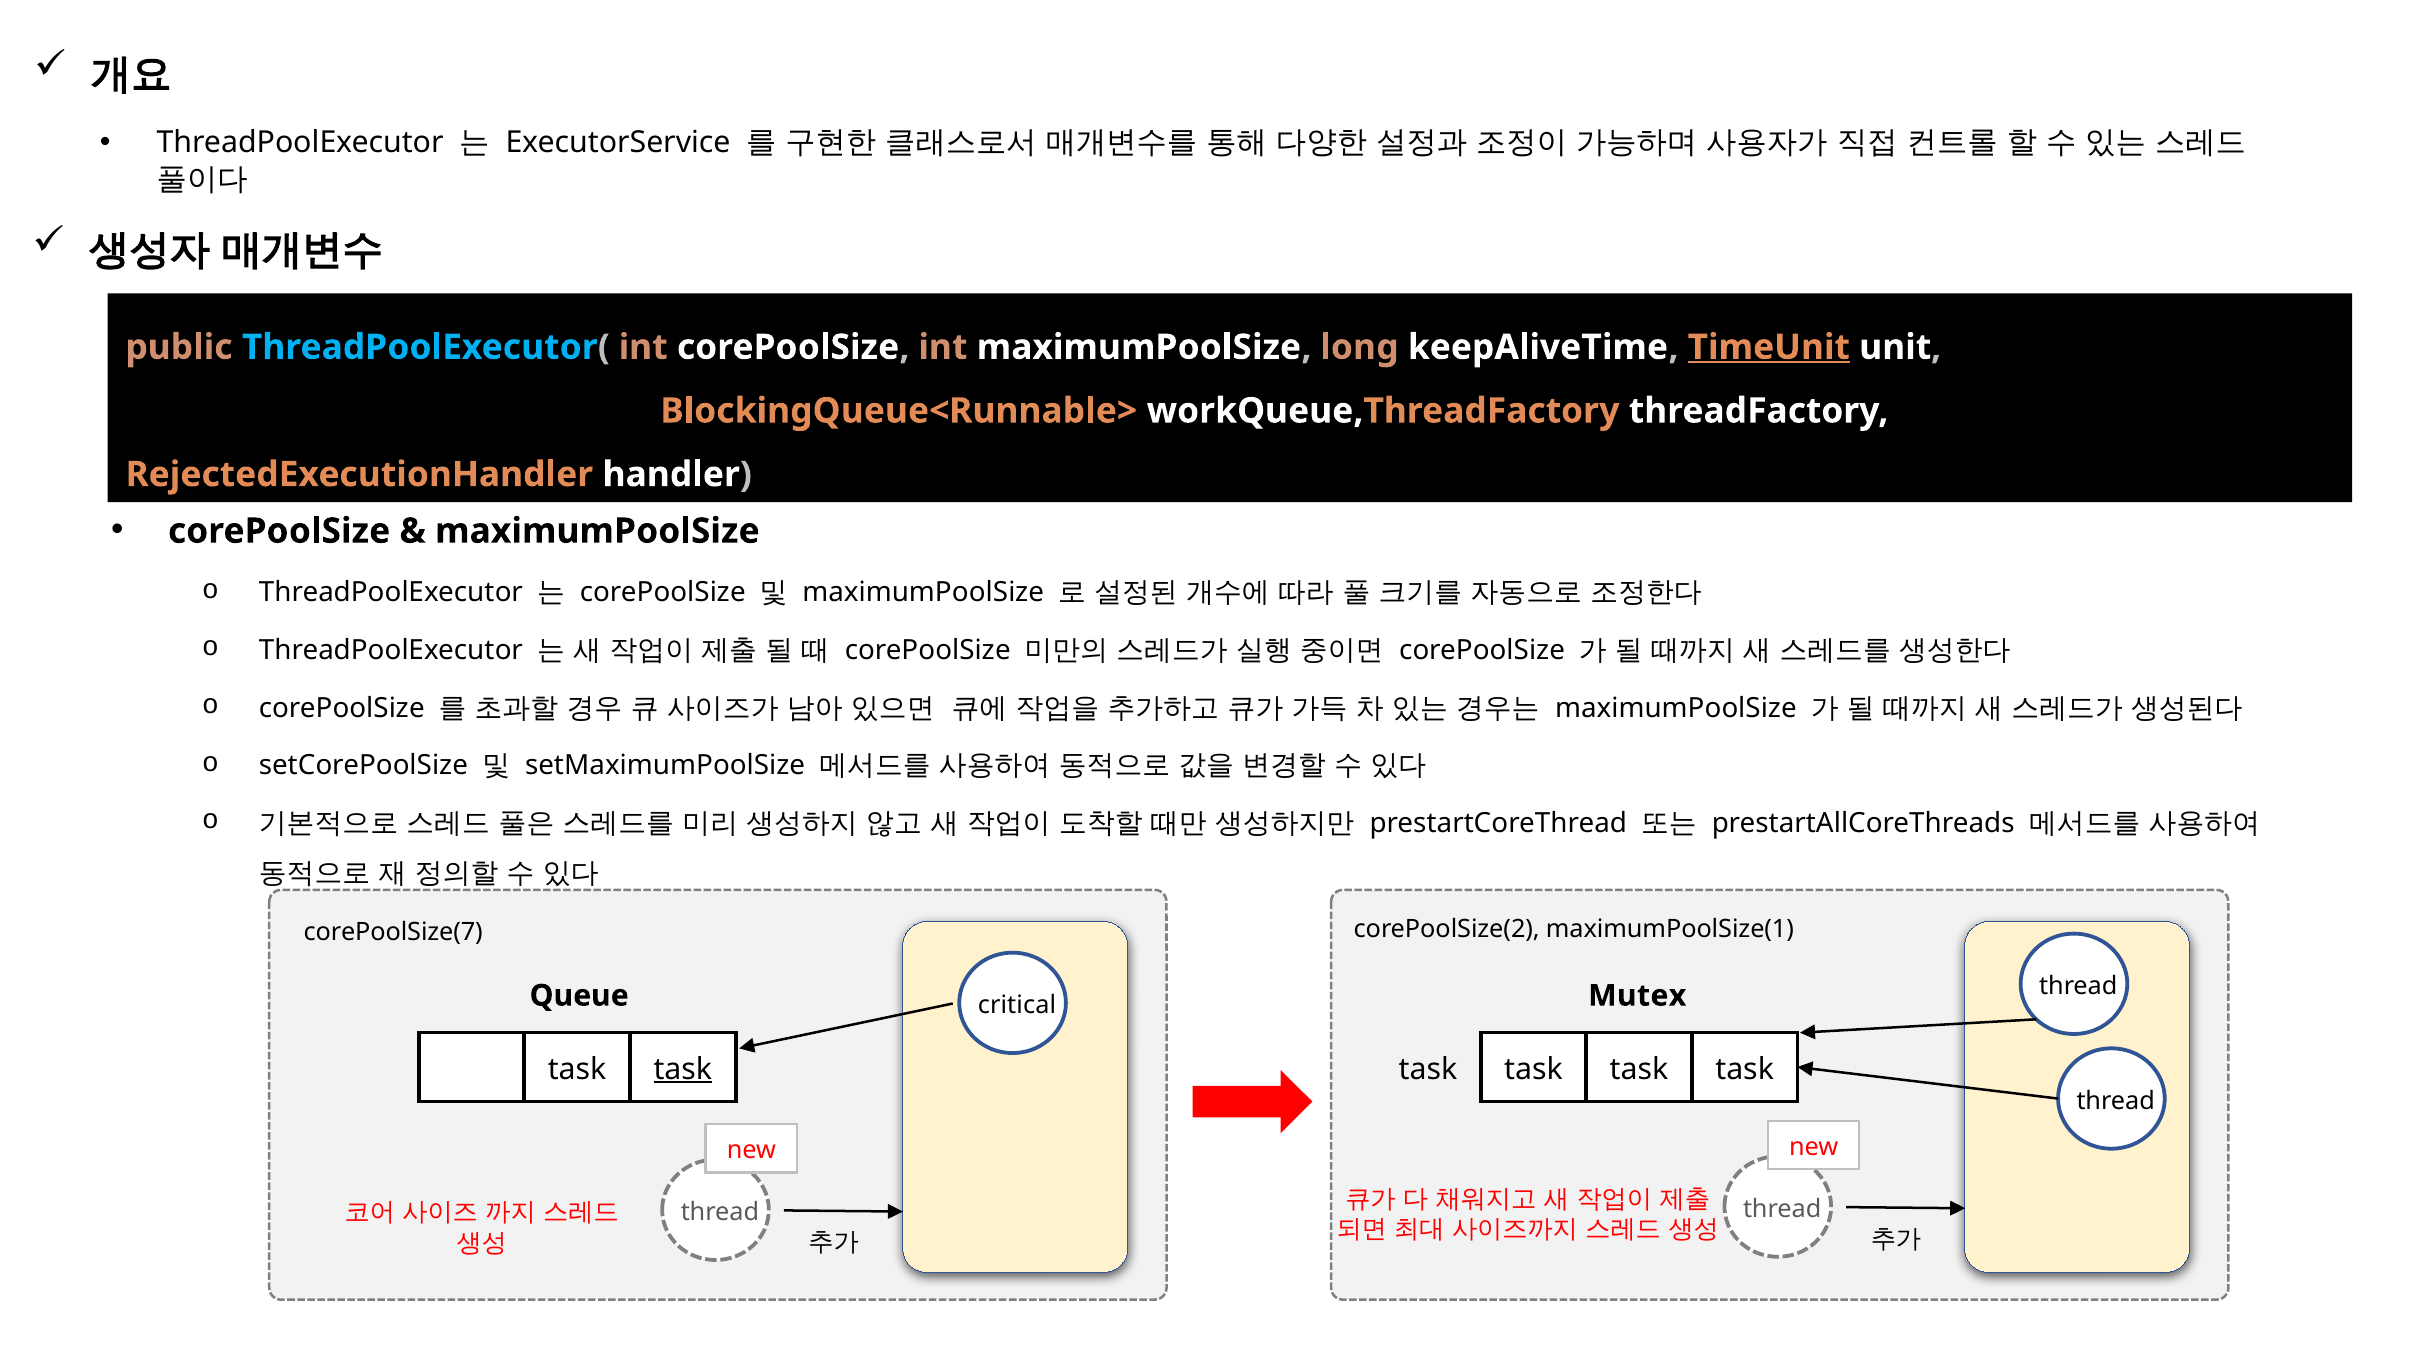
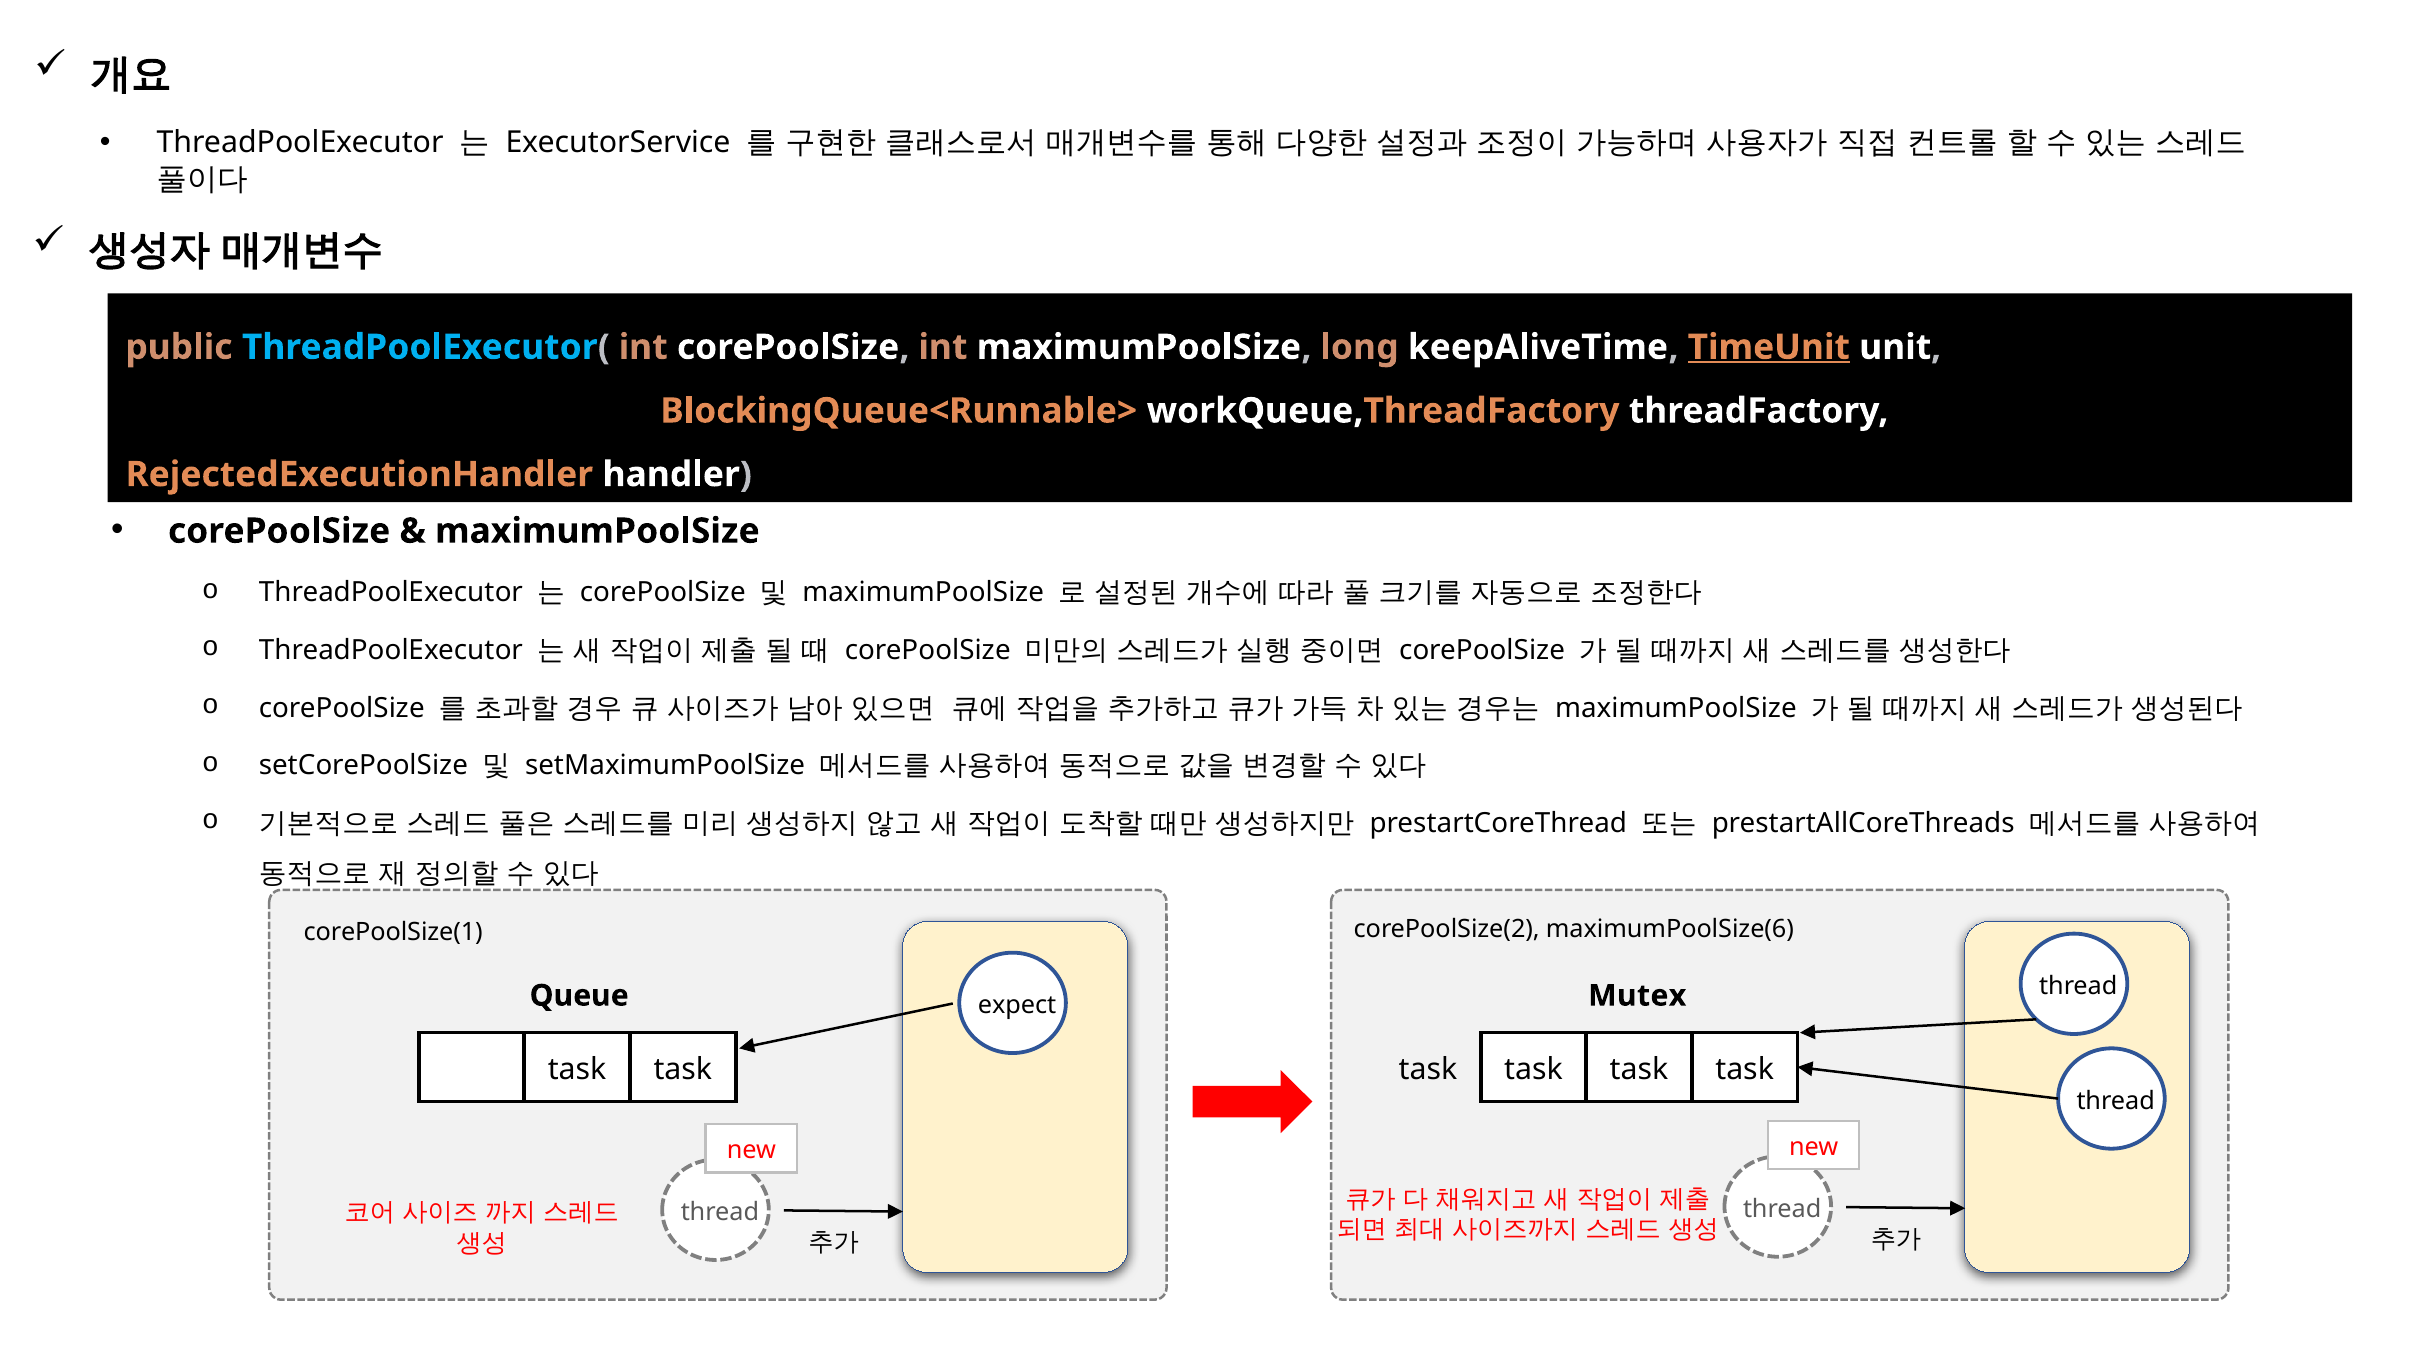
maximumPoolSize(1: maximumPoolSize(1 -> maximumPoolSize(6 (1670, 929)
corePoolSize(7: corePoolSize(7 -> corePoolSize(1 (393, 932)
critical: critical -> expect (1017, 1005)
task underline: present -> none (683, 1069)
